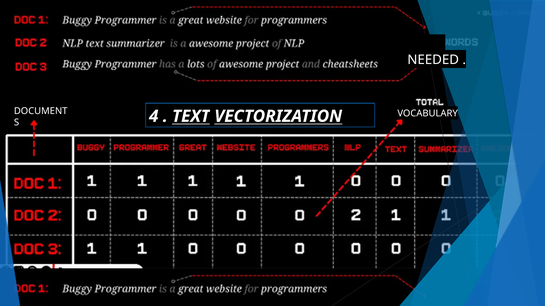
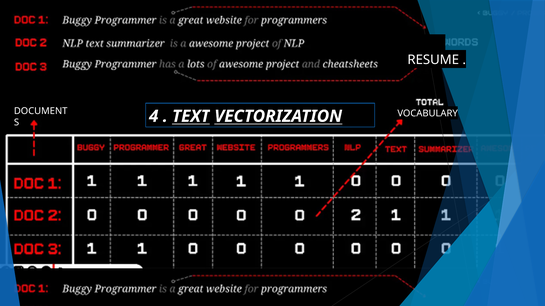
NEEDED: NEEDED -> RESUME (433, 60)
